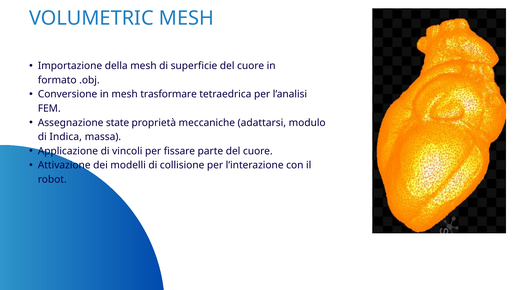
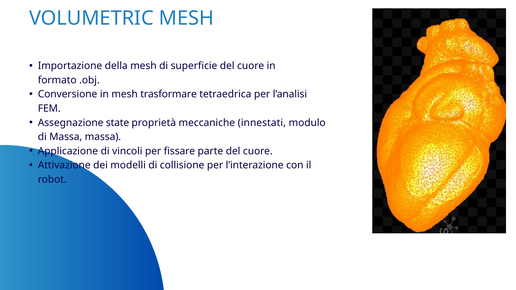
adattarsi: adattarsi -> innestati (262, 123)
di Indica: Indica -> Massa (66, 137)
